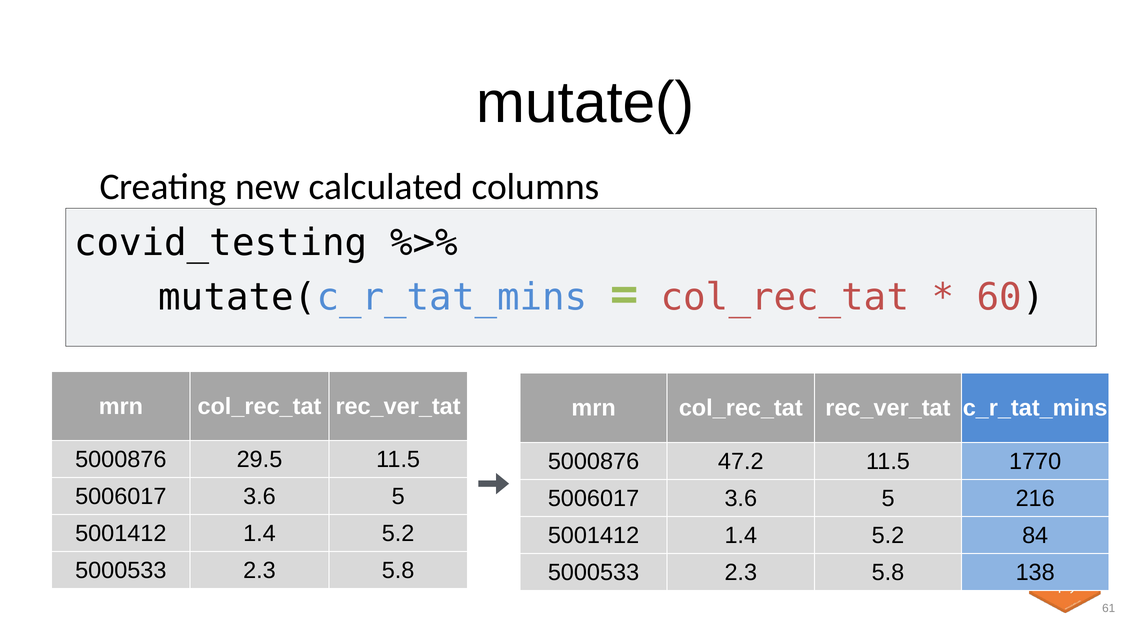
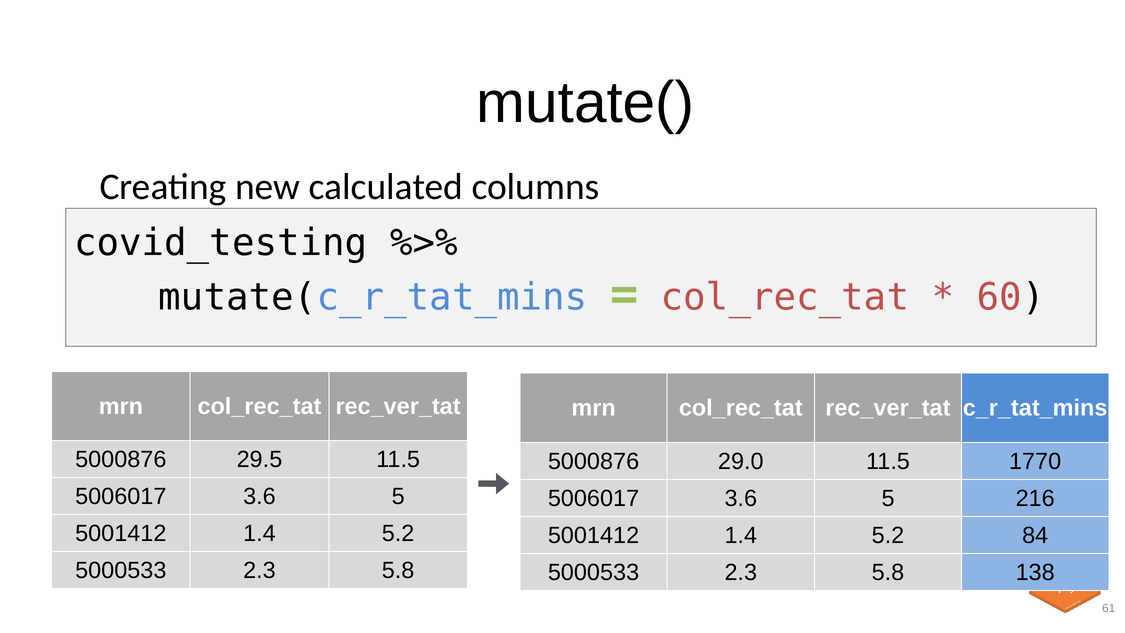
47.2: 47.2 -> 29.0 (741, 461)
